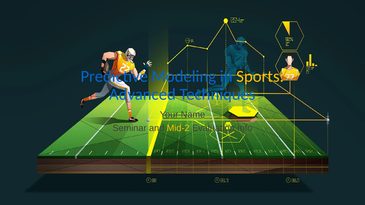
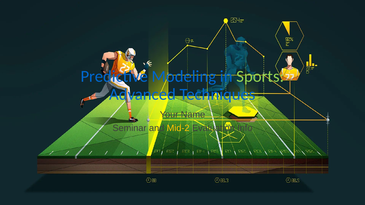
Sports colour: yellow -> light green (260, 76)
